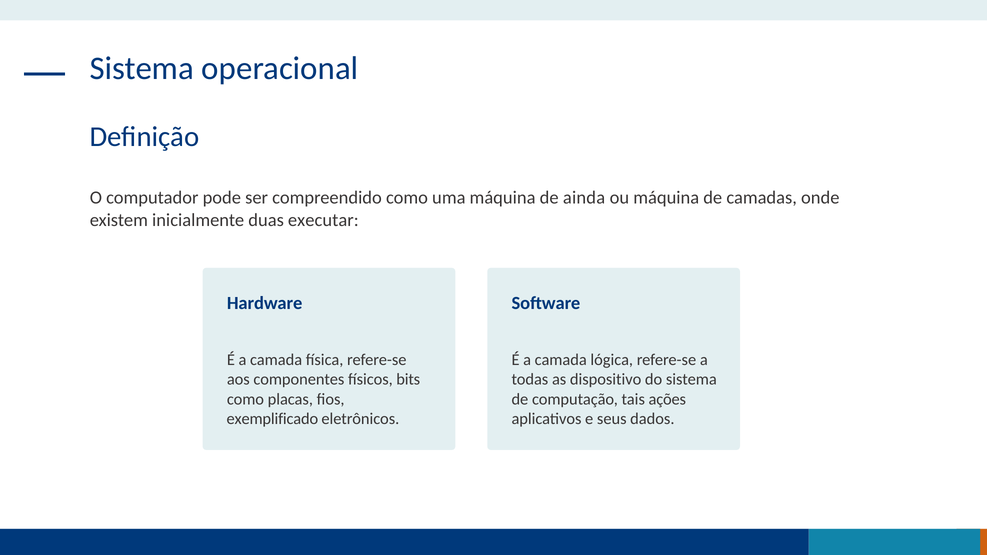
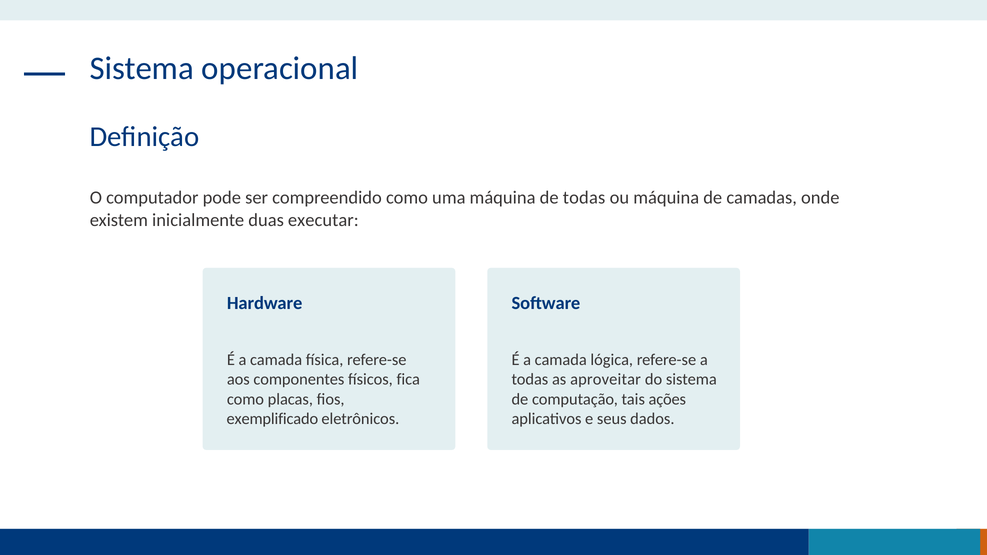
de ainda: ainda -> todas (584, 198)
bits: bits -> fica (408, 380)
dispositivo: dispositivo -> aproveitar (606, 380)
